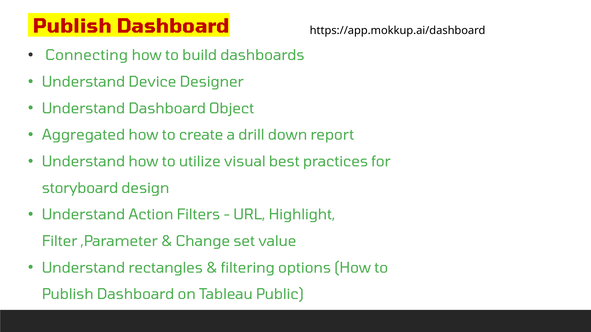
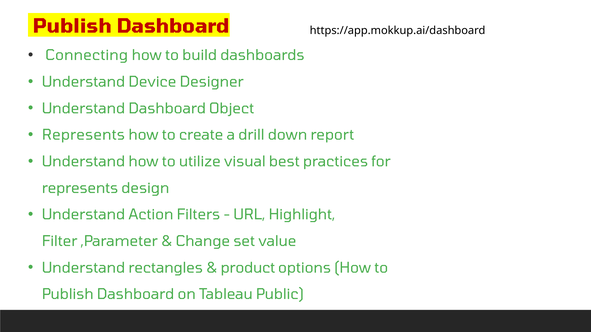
Aggregated: Aggregated -> Represents (83, 135)
storyboard: storyboard -> represents (80, 188)
filtering: filtering -> product (248, 268)
